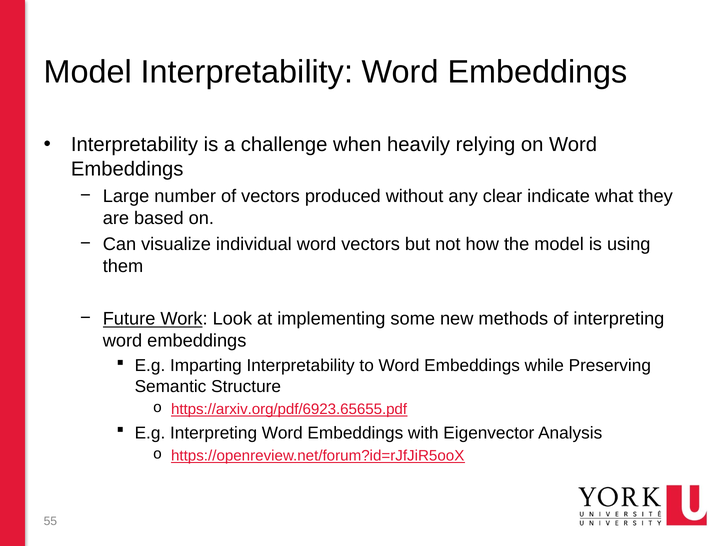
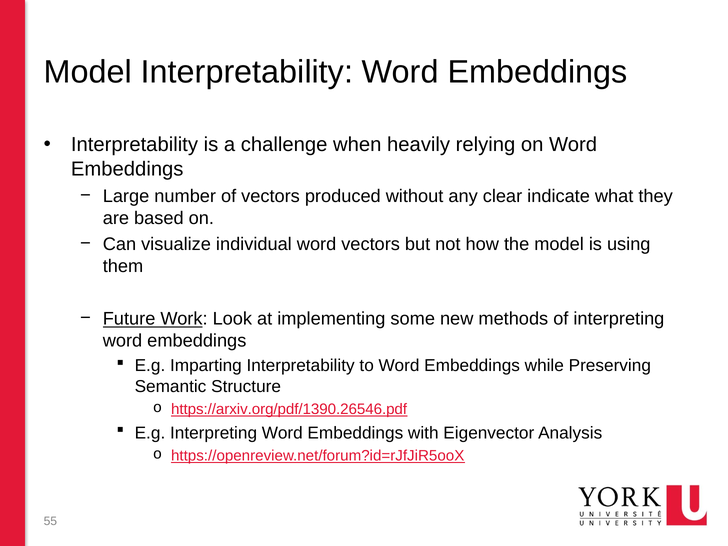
https://arxiv.org/pdf/6923.65655.pdf: https://arxiv.org/pdf/6923.65655.pdf -> https://arxiv.org/pdf/1390.26546.pdf (289, 409)
